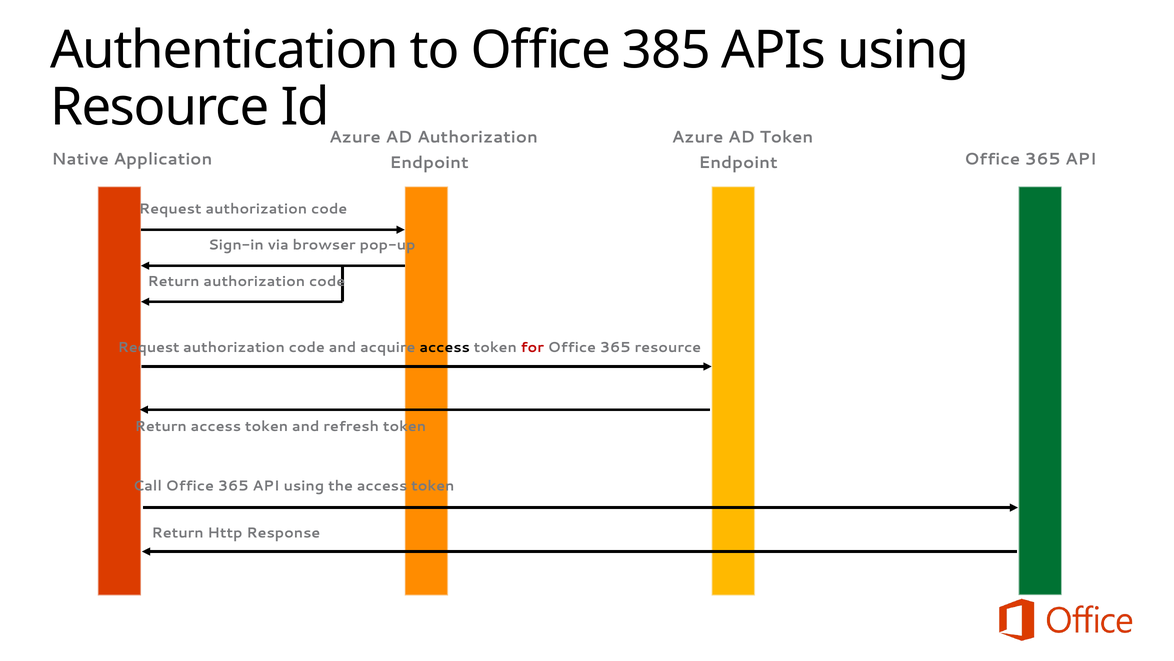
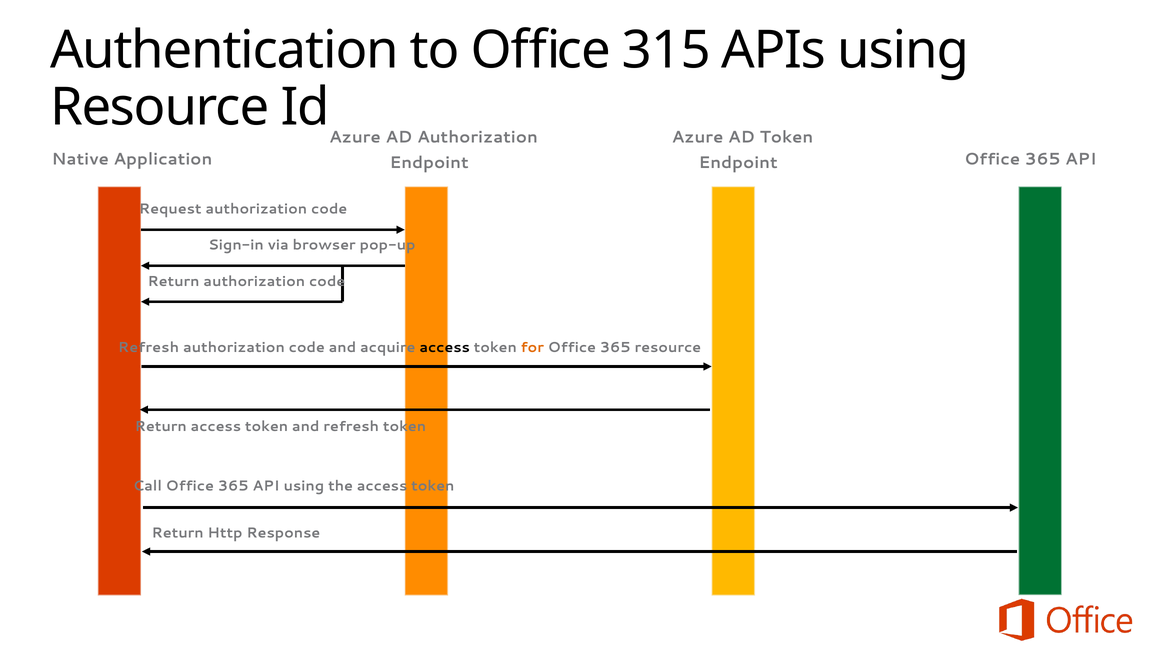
385: 385 -> 315 (666, 50)
Request: Request -> Refresh (149, 347)
for colour: red -> orange (532, 347)
